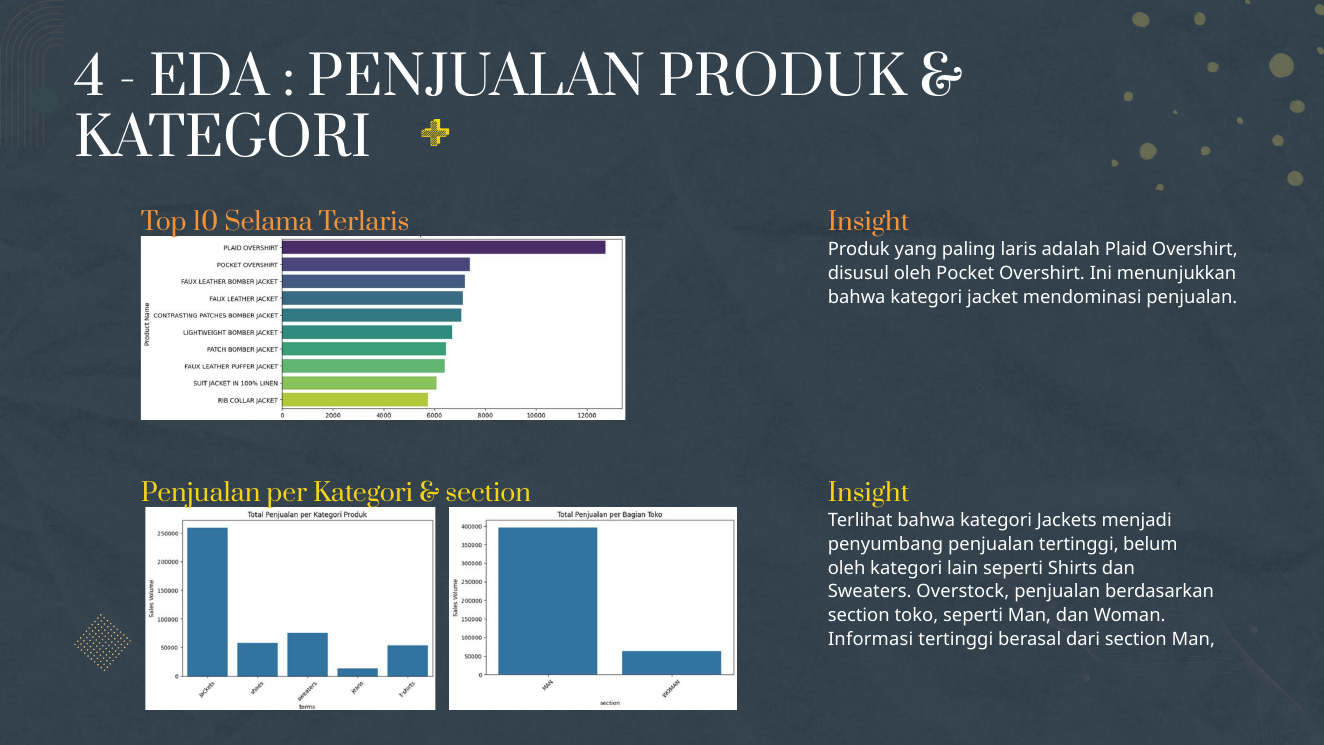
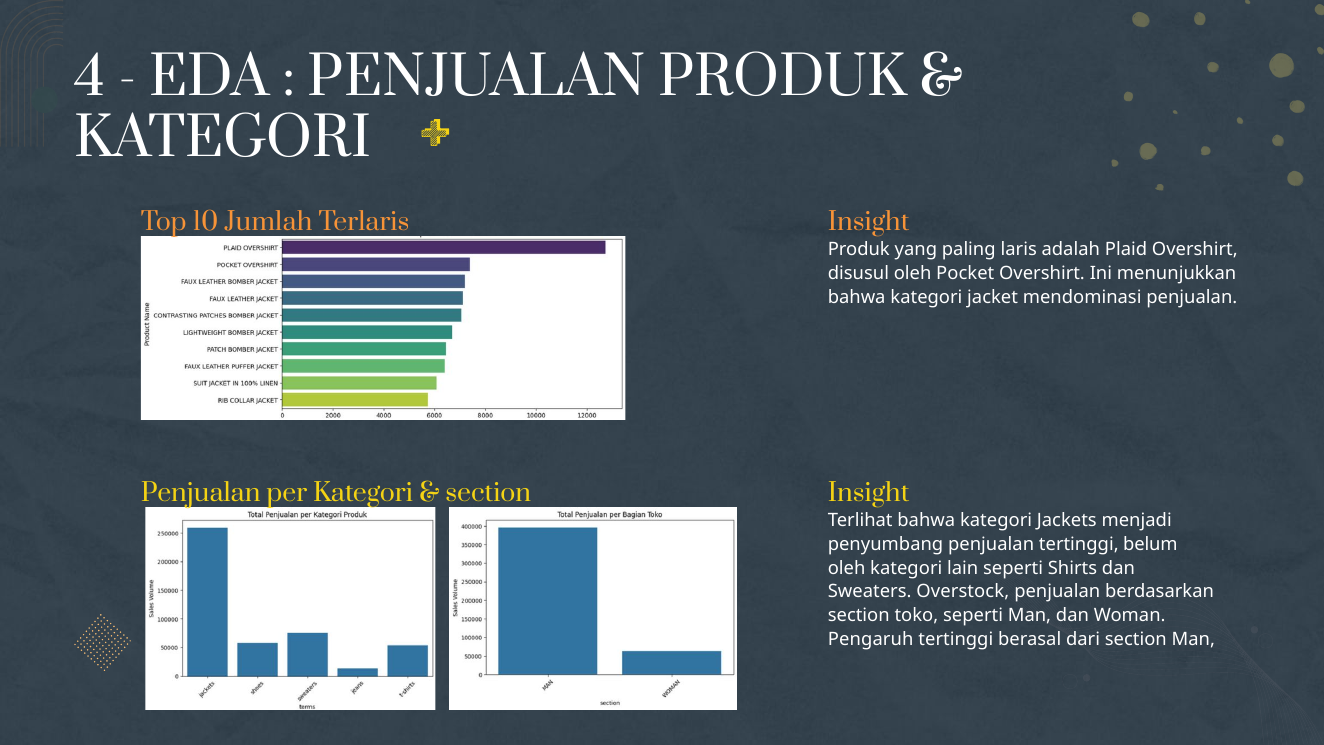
Selama: Selama -> Jumlah (268, 222)
Informasi: Informasi -> Pengaruh (871, 639)
